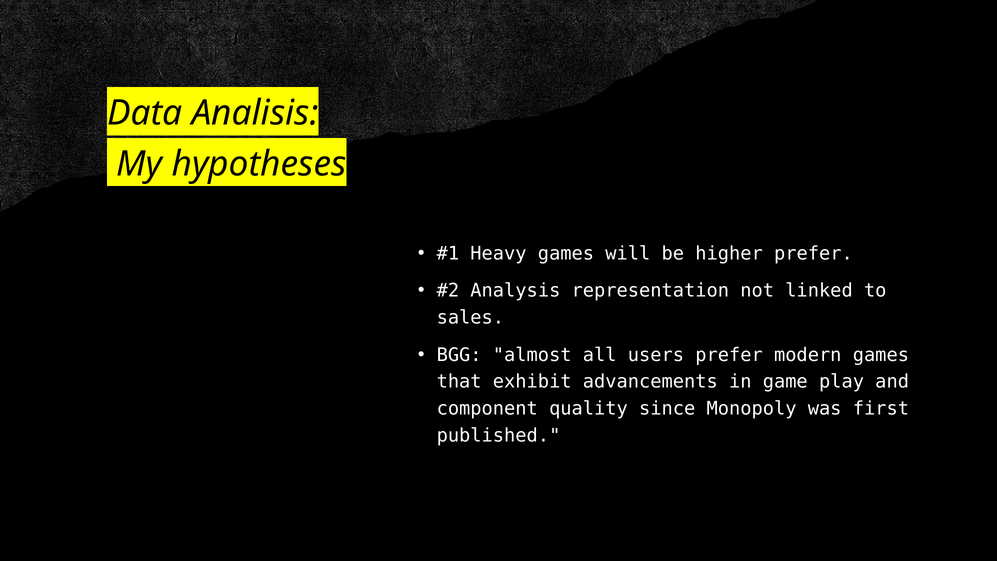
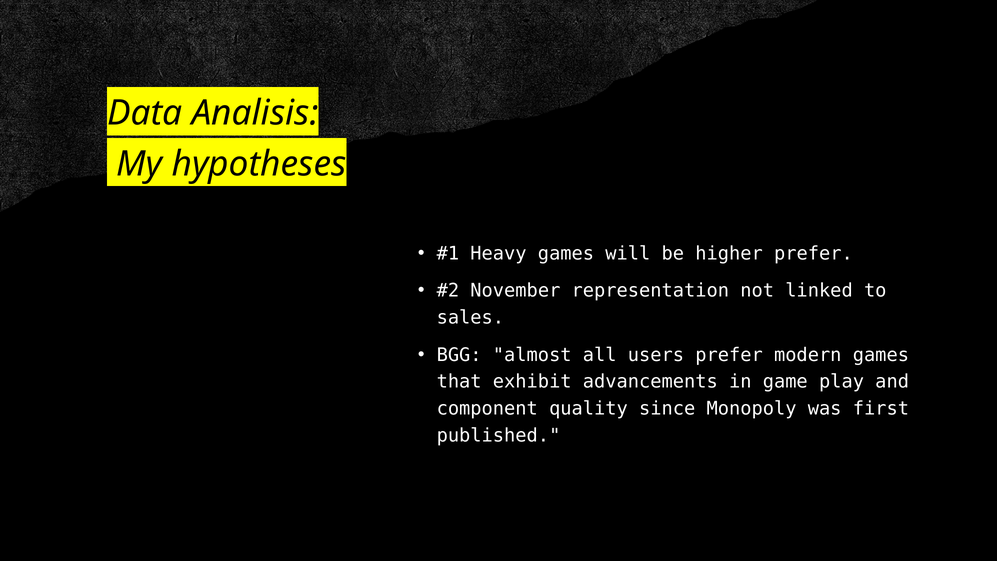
Analysis: Analysis -> November (515, 291)
